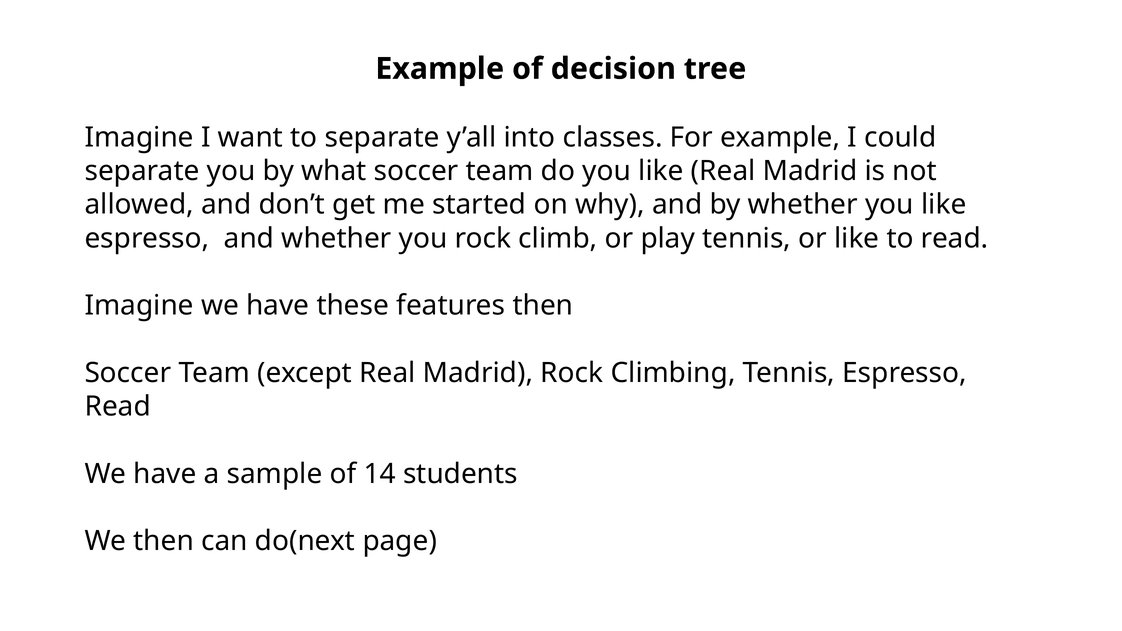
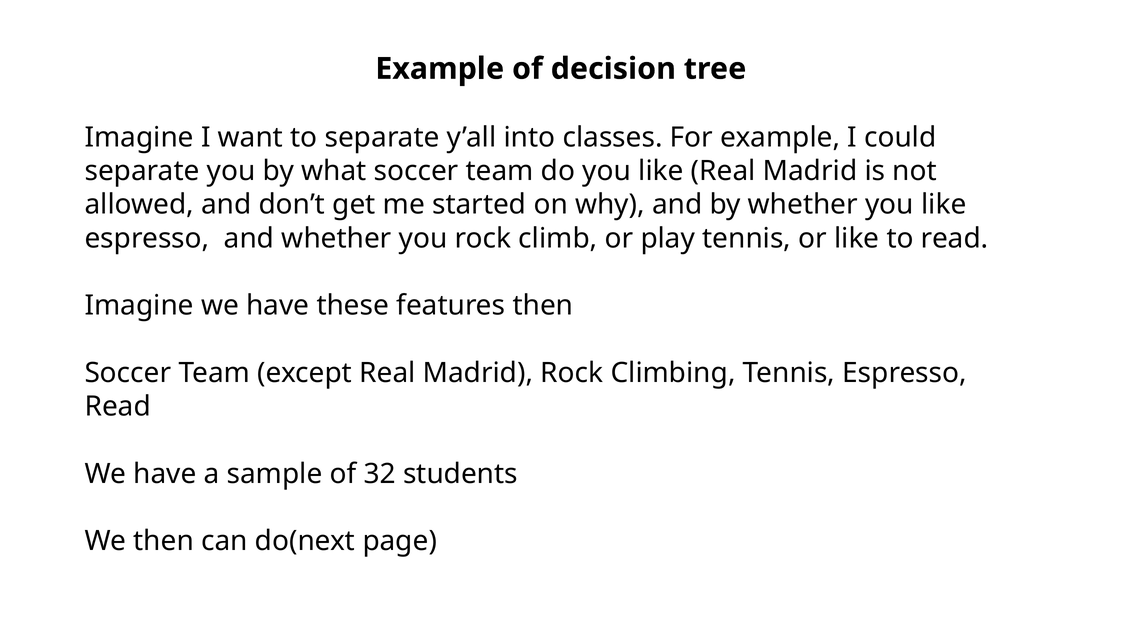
14: 14 -> 32 (380, 474)
